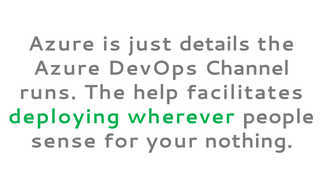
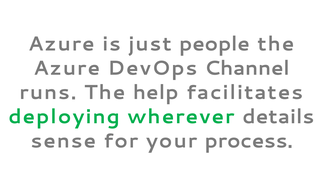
details: details -> people (215, 44)
people: people -> details (278, 117)
nothing: nothing -> process (249, 141)
